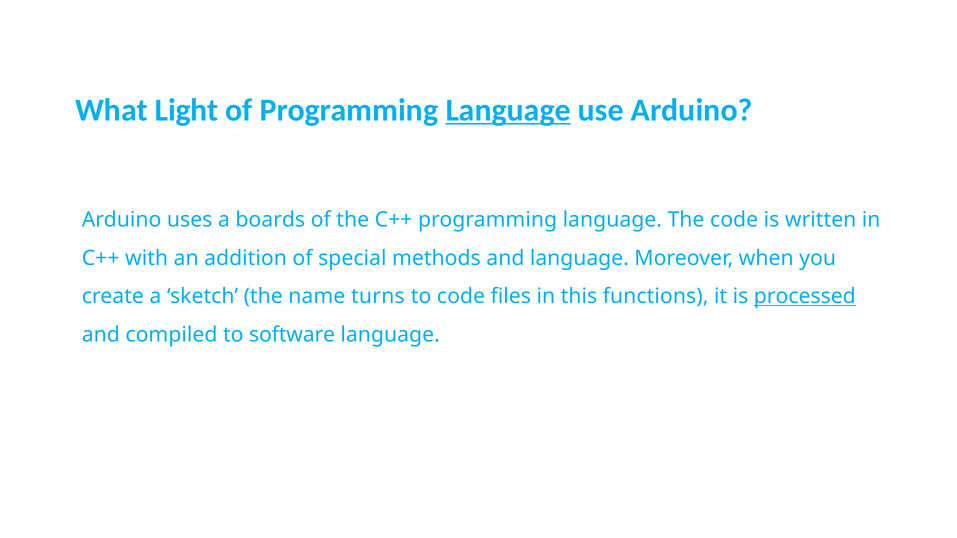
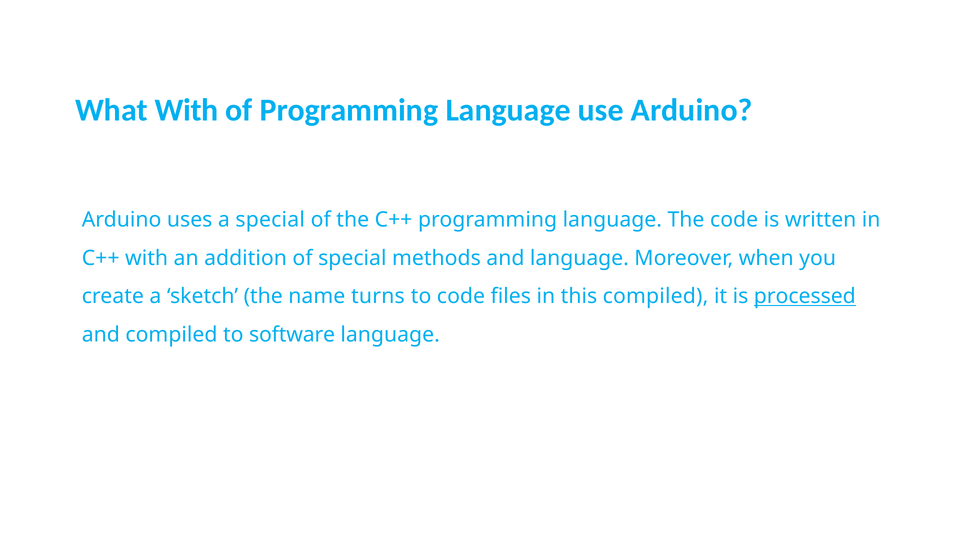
What Light: Light -> With (187, 110)
Language underline: present -> none (508, 110)
a boards: boards -> special (270, 220)
this functions: functions -> compiled (655, 297)
